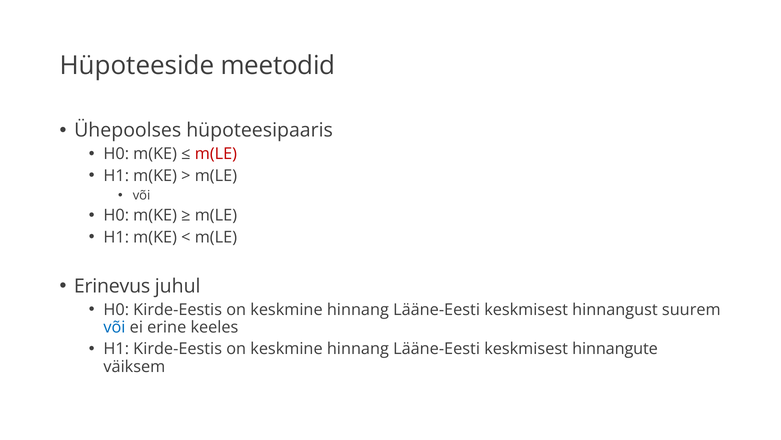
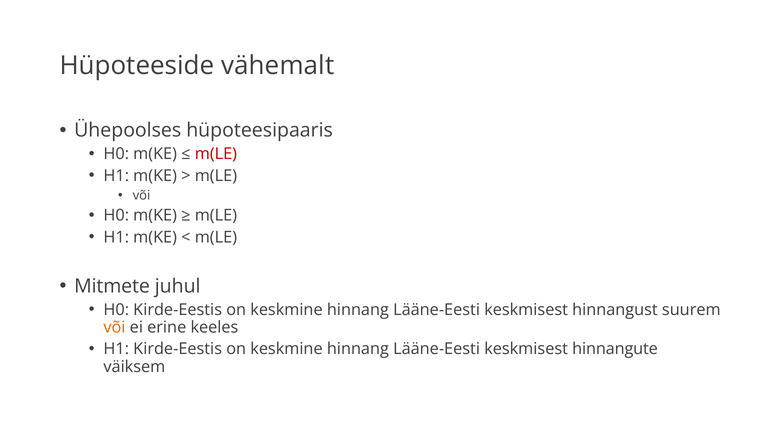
meetodid: meetodid -> vähemalt (278, 66)
Erinevus: Erinevus -> Mitmete (112, 286)
või colour: blue -> orange (114, 327)
